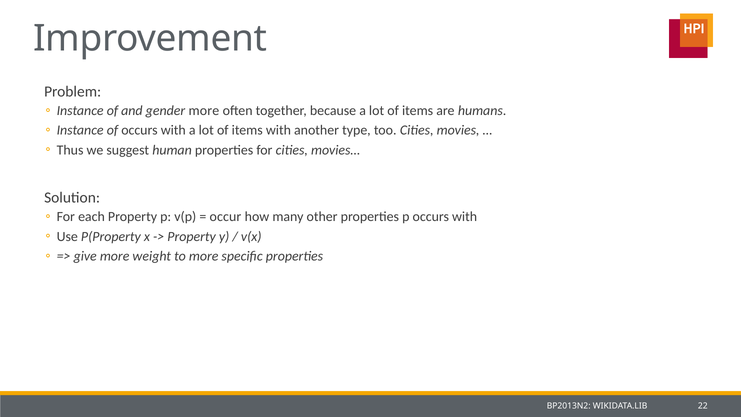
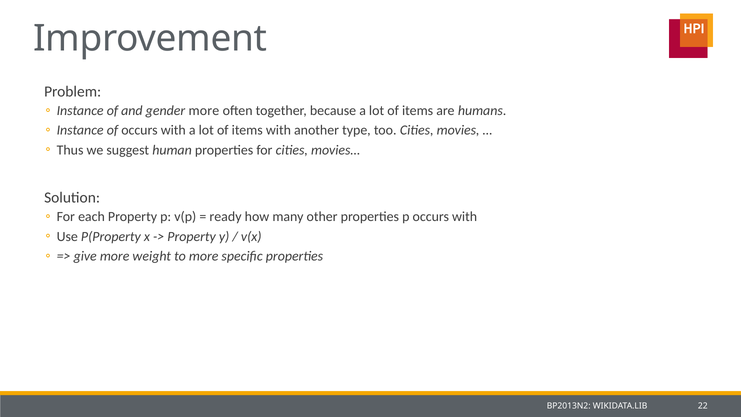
occur: occur -> ready (225, 217)
